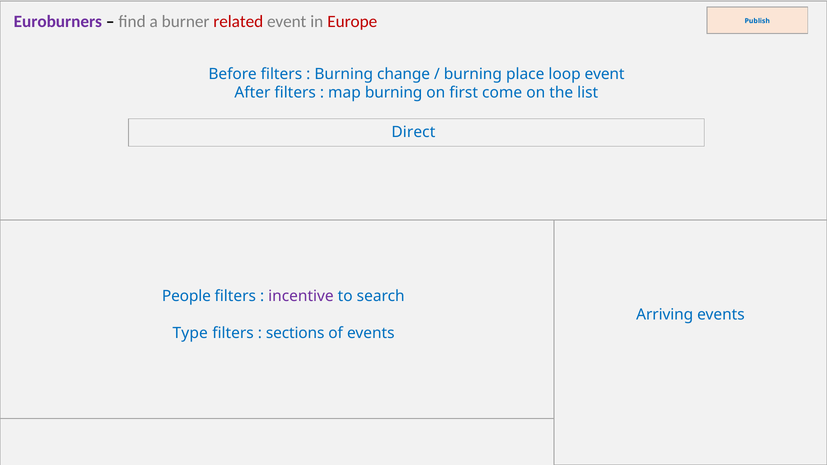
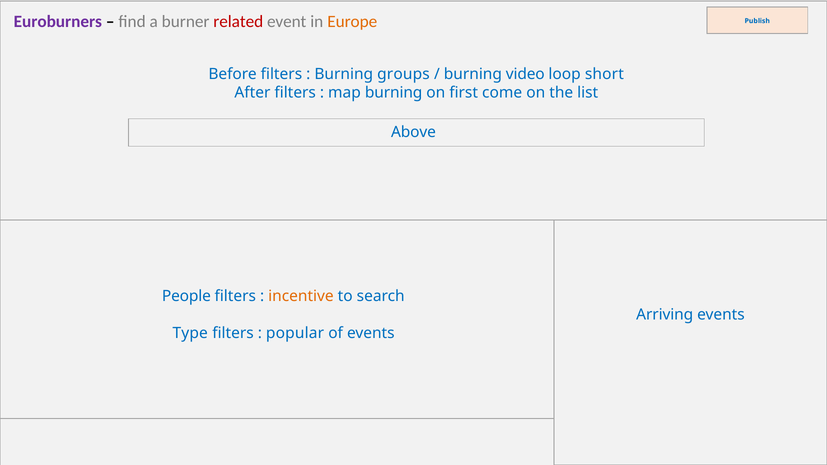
Europe colour: red -> orange (352, 22)
change: change -> groups (403, 74)
place: place -> video (525, 74)
loop event: event -> short (604, 74)
Direct: Direct -> Above (414, 132)
incentive colour: purple -> orange (301, 296)
sections: sections -> popular (295, 334)
